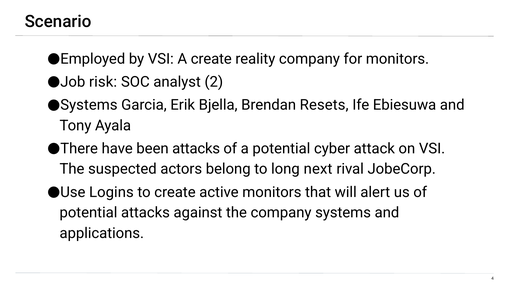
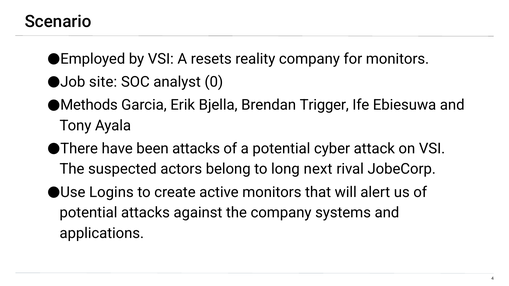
A create: create -> resets (211, 59)
risk: risk -> site (103, 82)
2: 2 -> 0 (214, 82)
Systems: Systems -> Methods (89, 105)
Resets: Resets -> Trigger (324, 105)
